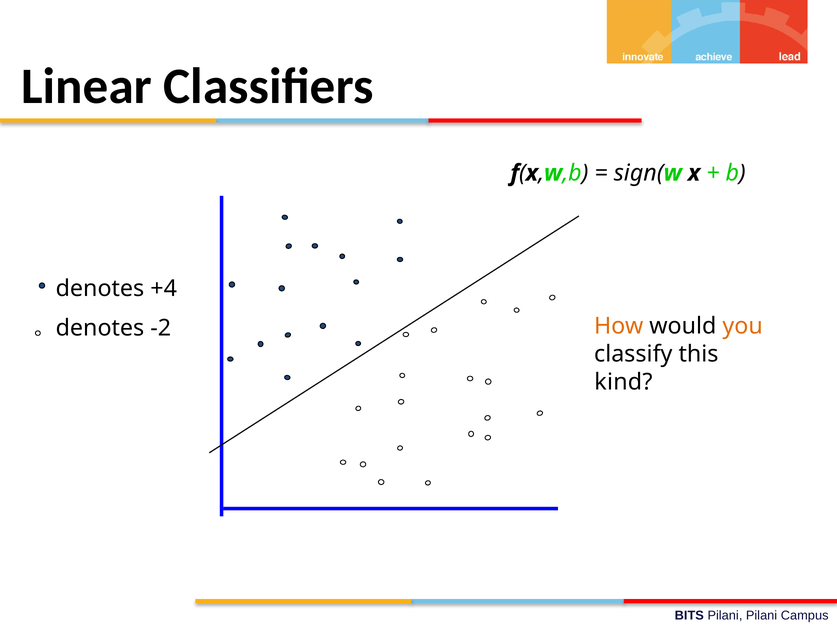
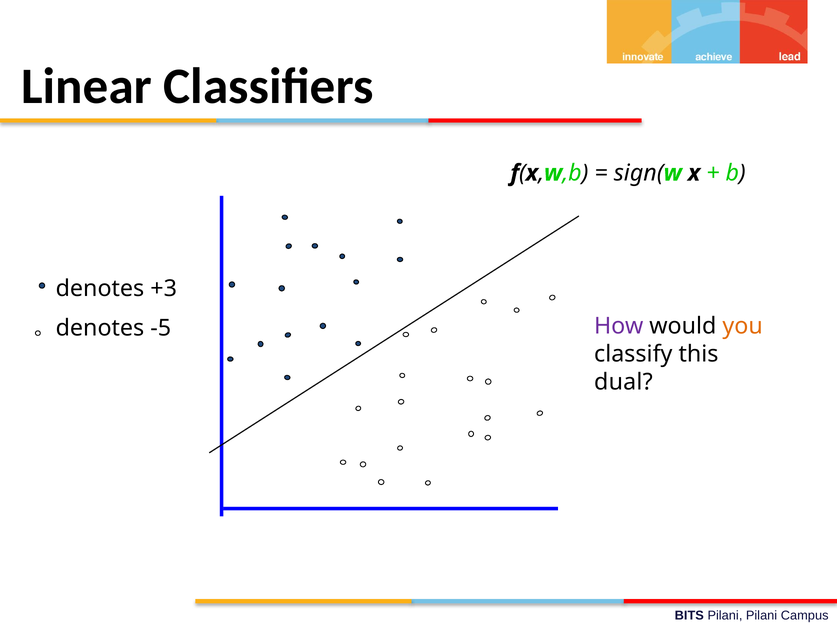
+4: +4 -> +3 (164, 289)
How colour: orange -> purple (619, 327)
-2: -2 -> -5 (161, 329)
kind: kind -> dual (623, 382)
